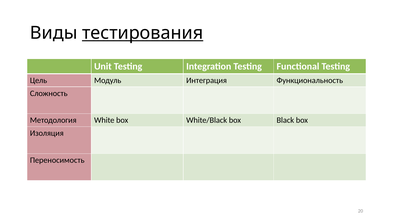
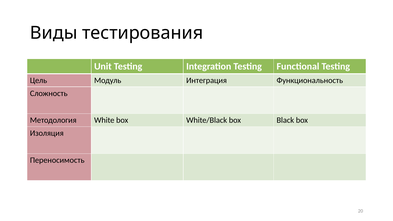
тестирования underline: present -> none (143, 33)
